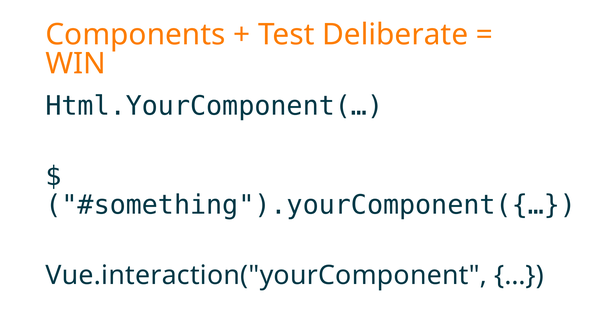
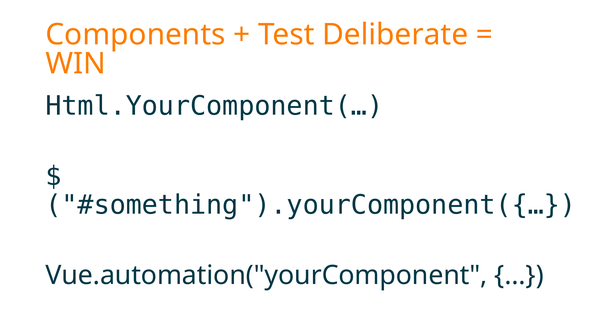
Vue.interaction("yourComponent: Vue.interaction("yourComponent -> Vue.automation("yourComponent (266, 275)
